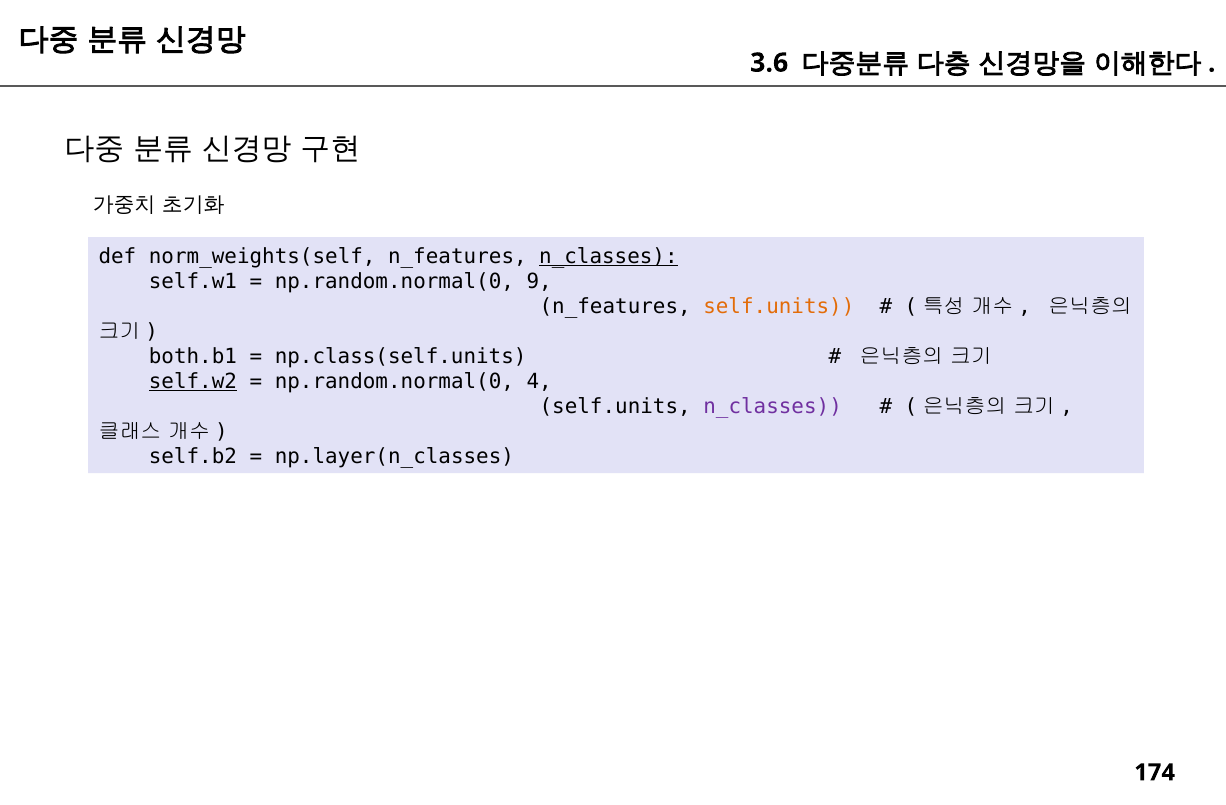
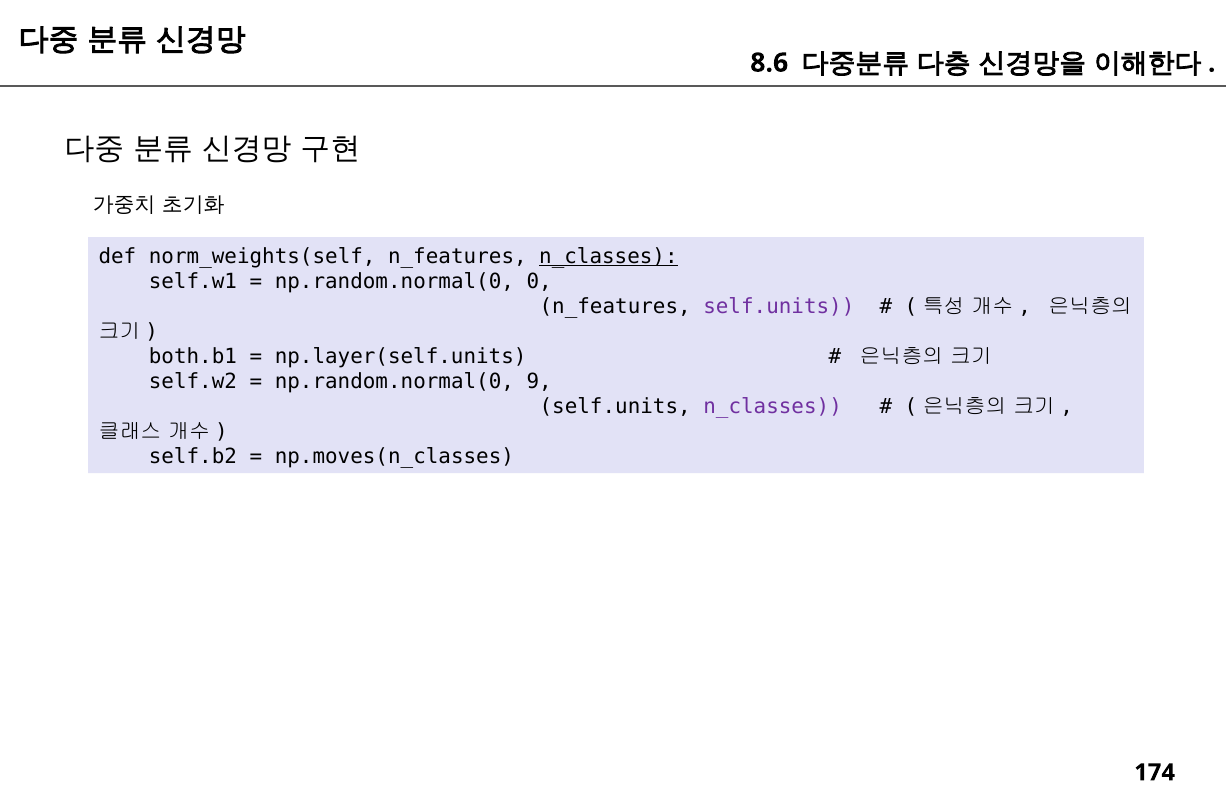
3.6: 3.6 -> 8.6 (769, 63)
9: 9 -> 0 (539, 281)
self.units colour: orange -> purple (779, 307)
np.class(self.units: np.class(self.units -> np.layer(self.units (401, 357)
self.w2 underline: present -> none (193, 382)
4: 4 -> 9 (539, 382)
np.layer(n_classes: np.layer(n_classes -> np.moves(n_classes (394, 457)
